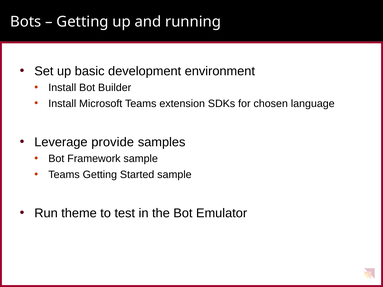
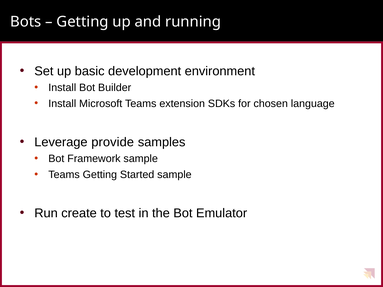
theme: theme -> create (79, 213)
